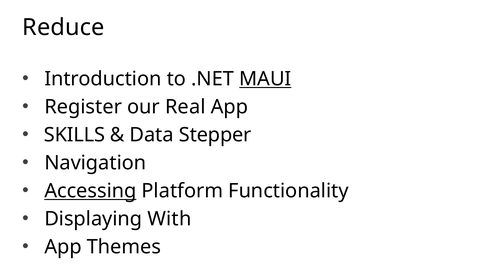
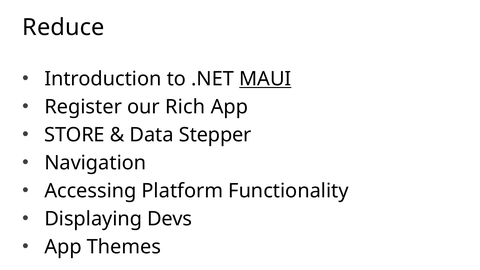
Real: Real -> Rich (185, 107)
SKILLS: SKILLS -> STORE (75, 135)
Accessing underline: present -> none (90, 191)
With: With -> Devs (170, 219)
